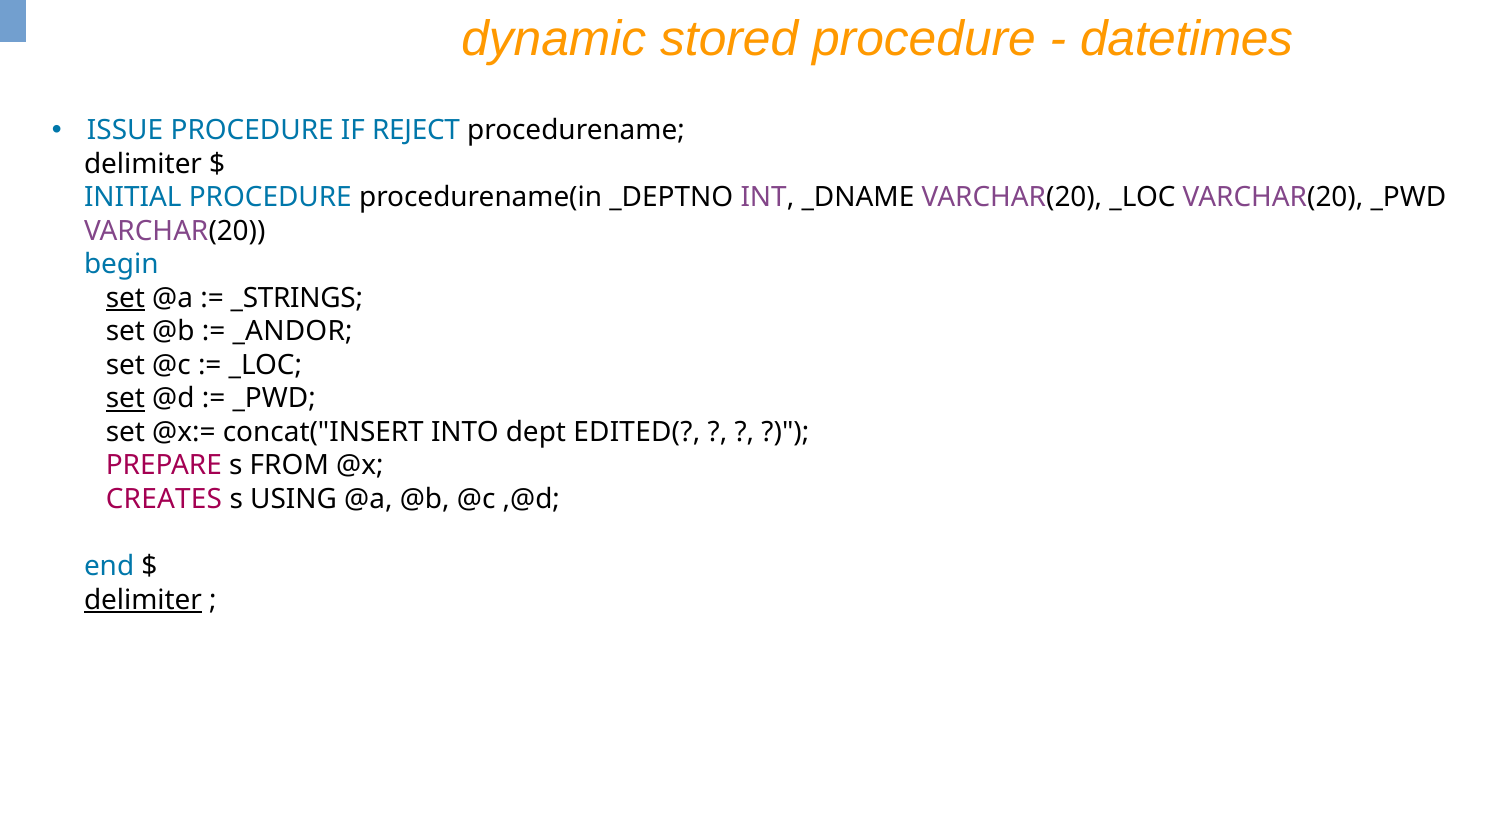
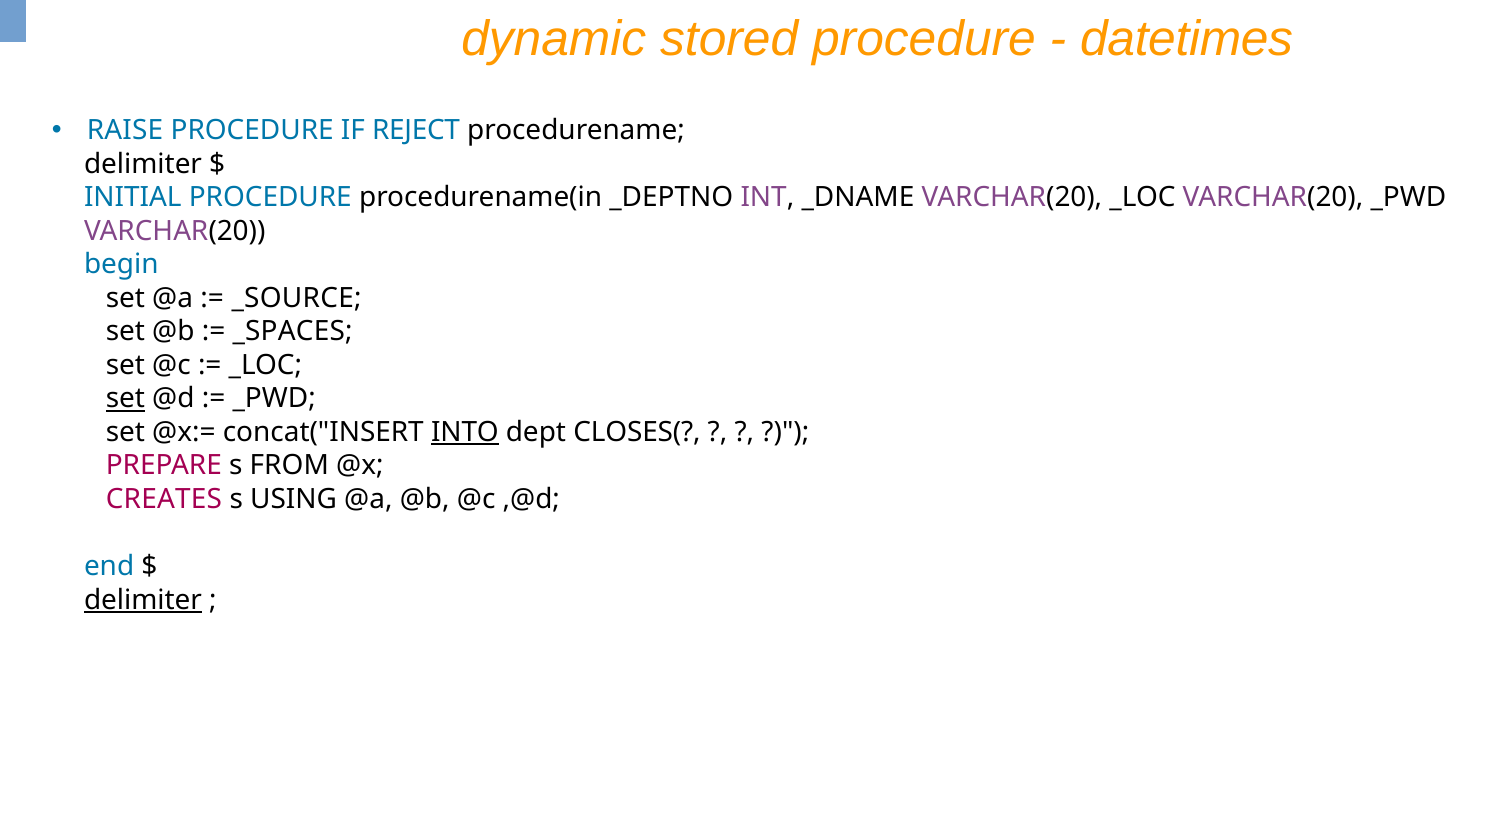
ISSUE: ISSUE -> RAISE (125, 131)
set underline: present -> none (125, 298)
_STRINGS: _STRINGS -> _SOURCE (297, 298)
_ANDOR: _ANDOR -> _SPACES (293, 332)
INTO underline: none -> present (465, 433)
EDITED(: EDITED( -> CLOSES( (637, 433)
